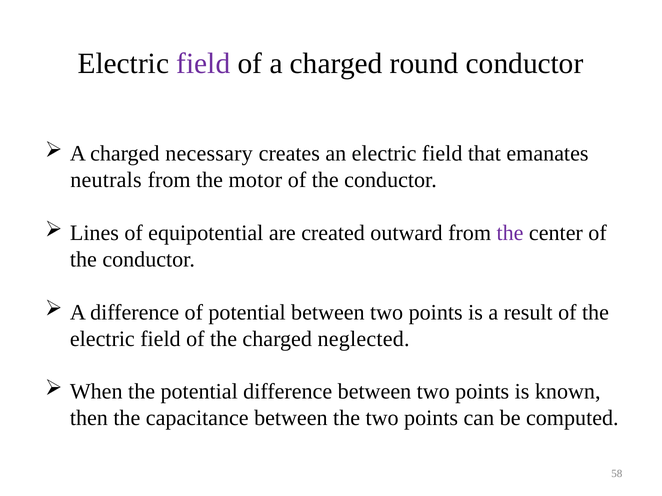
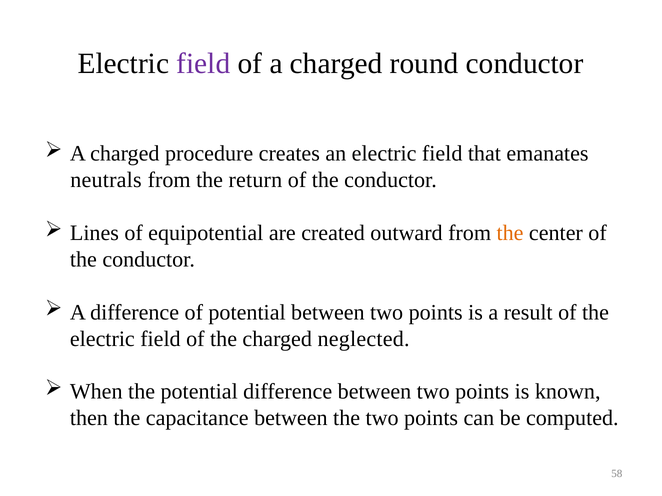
necessary: necessary -> procedure (209, 154)
motor: motor -> return (255, 180)
the colour: purple -> orange (510, 233)
